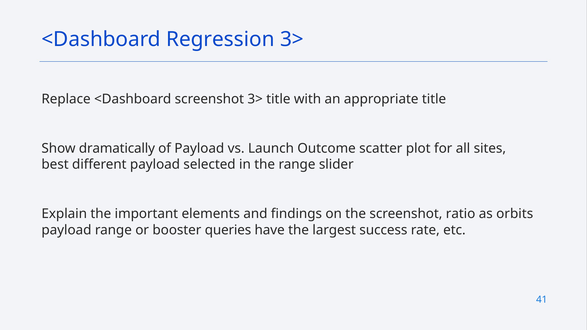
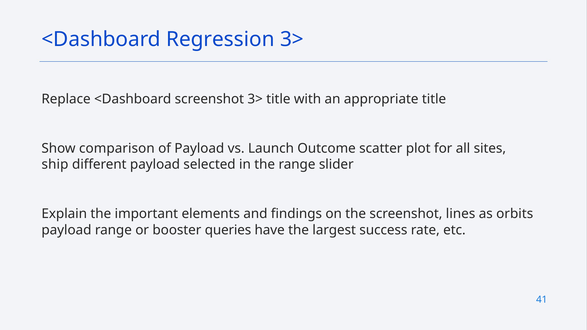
dramatically: dramatically -> comparison (117, 148)
best: best -> ship (55, 165)
ratio: ratio -> lines (461, 214)
